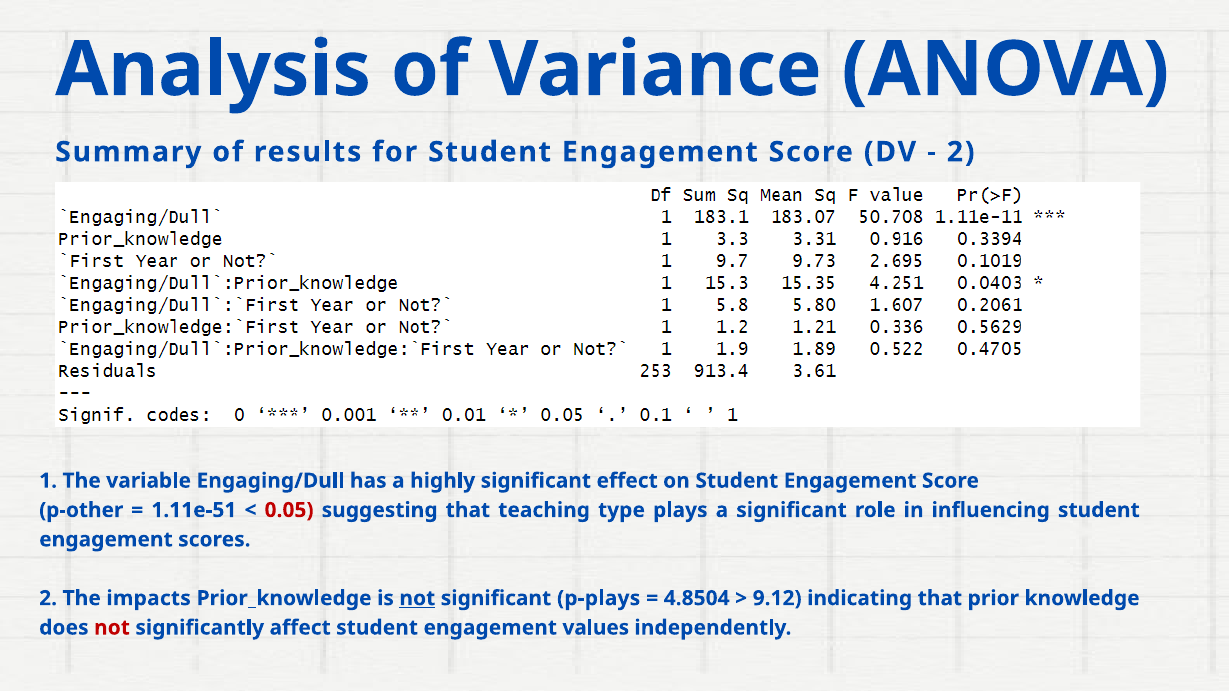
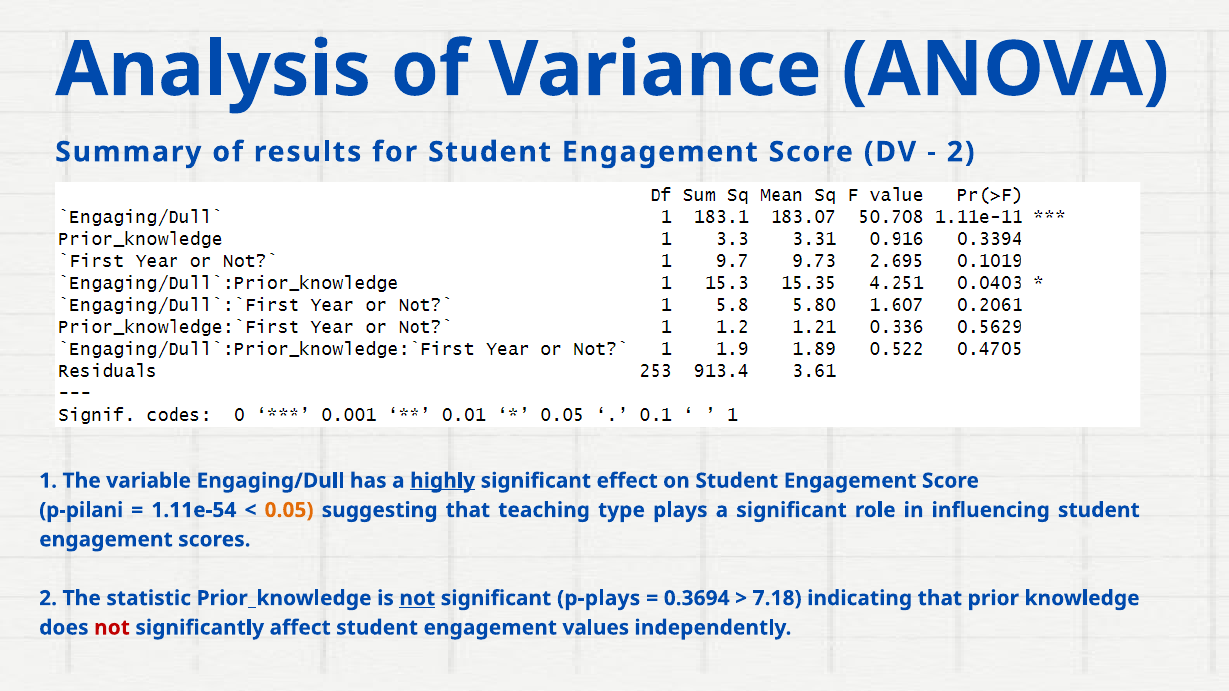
highly underline: none -> present (443, 481)
p-other: p-other -> p-pilani (81, 510)
1.11e-51: 1.11e-51 -> 1.11e-54 (194, 510)
0.05 colour: red -> orange (289, 510)
impacts: impacts -> statistic (149, 599)
4.8504: 4.8504 -> 0.3694 (697, 599)
9.12: 9.12 -> 7.18 (777, 599)
